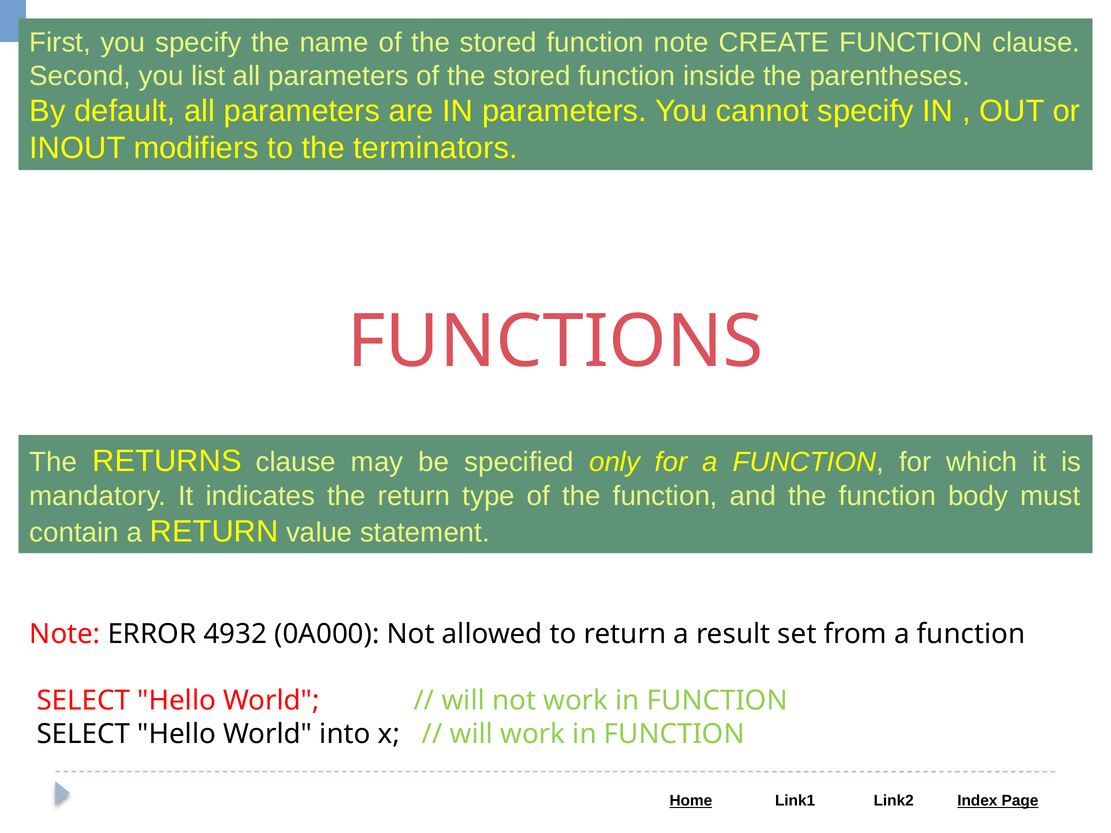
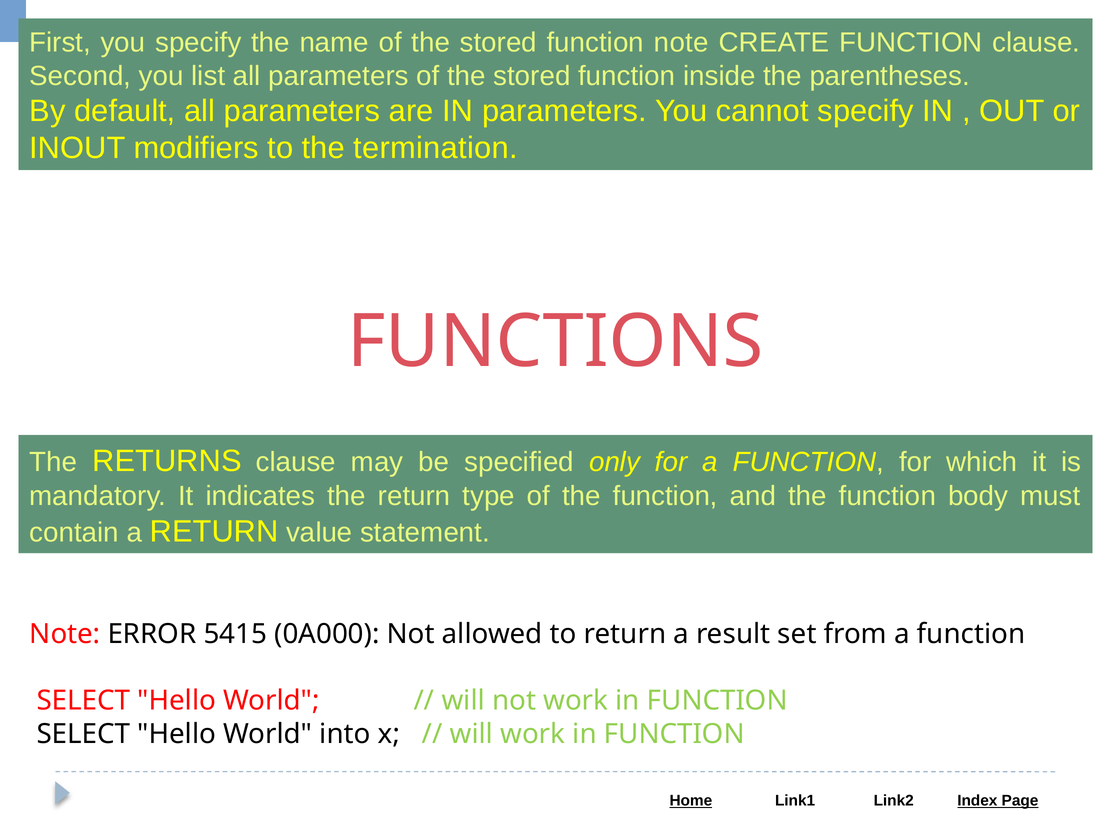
terminators: terminators -> termination (435, 148)
4932: 4932 -> 5415 (235, 634)
